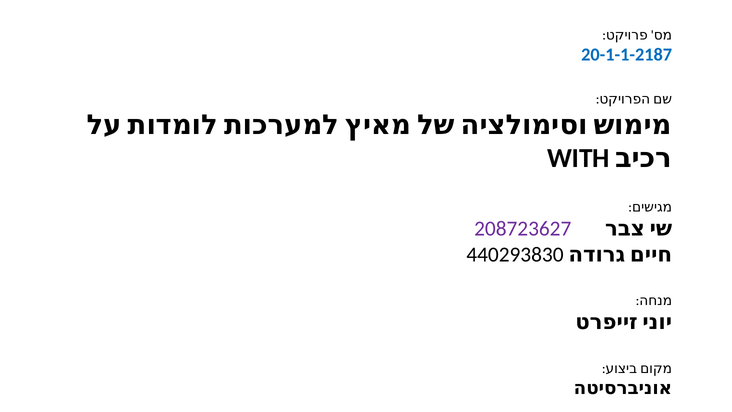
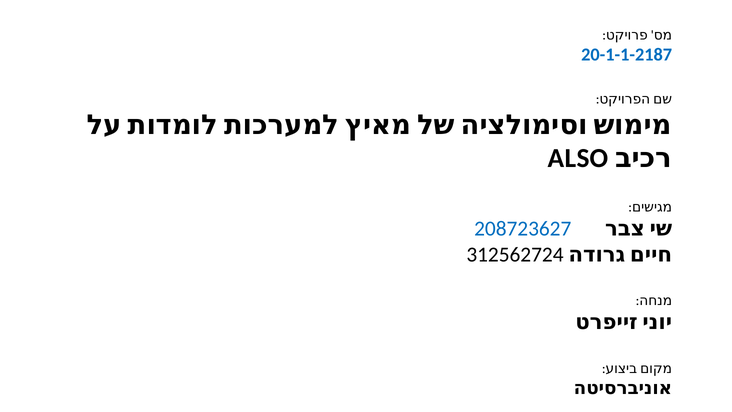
WITH: WITH -> ALSO (578, 158)
208723627 colour: purple -> blue (523, 229)
440293830: 440293830 -> 312562724 (515, 254)
